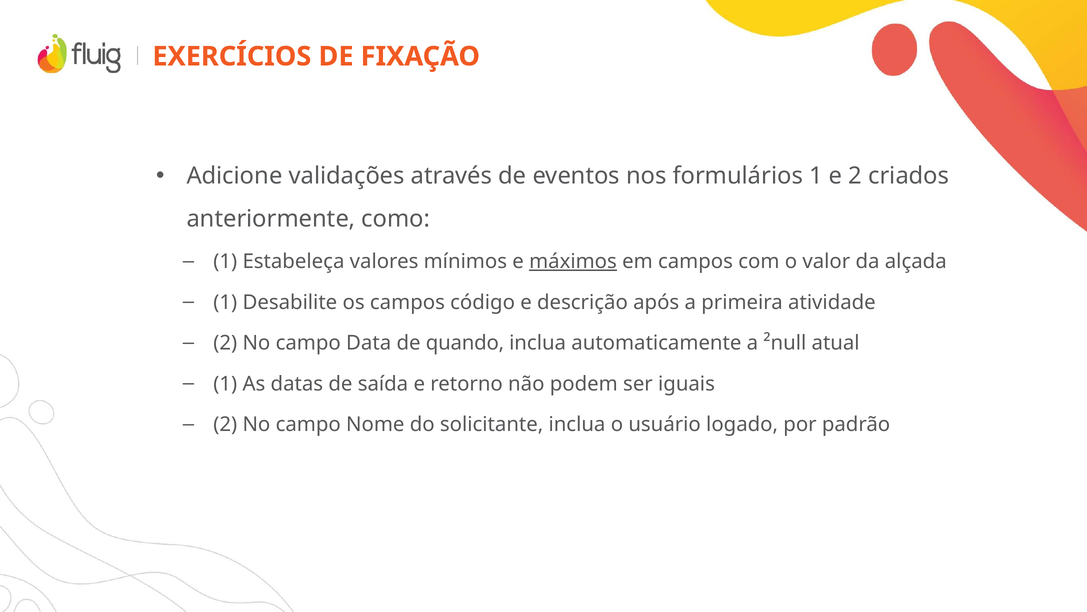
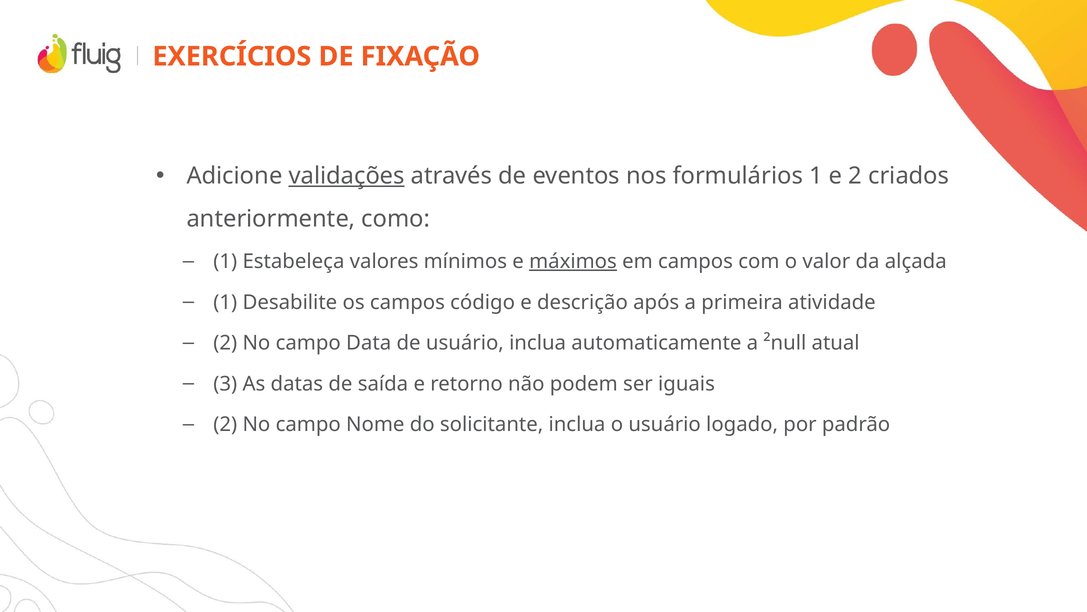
validações underline: none -> present (347, 176)
de quando: quando -> usuário (465, 343)
1: 1 -> 3 (225, 384)
